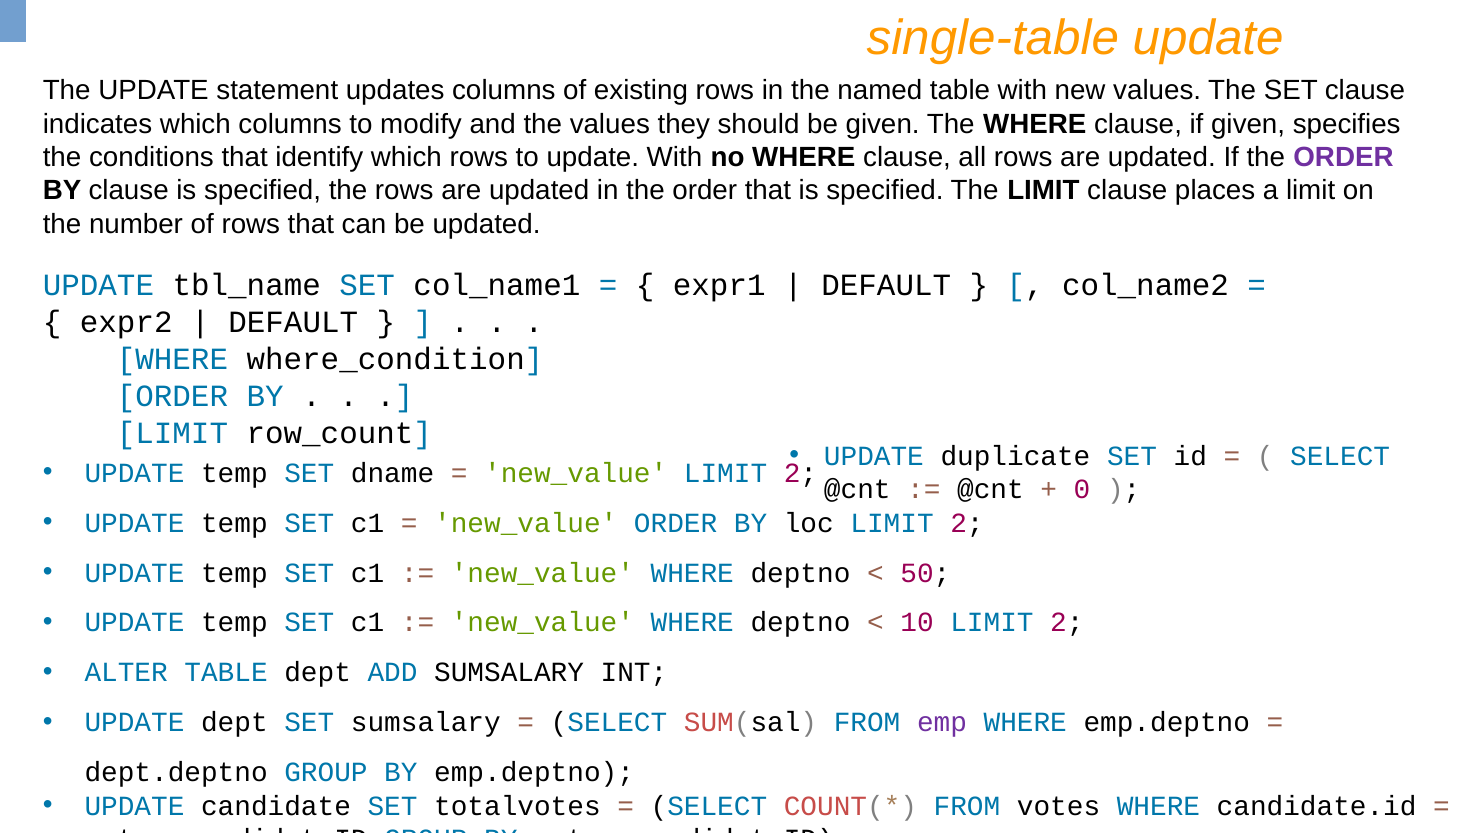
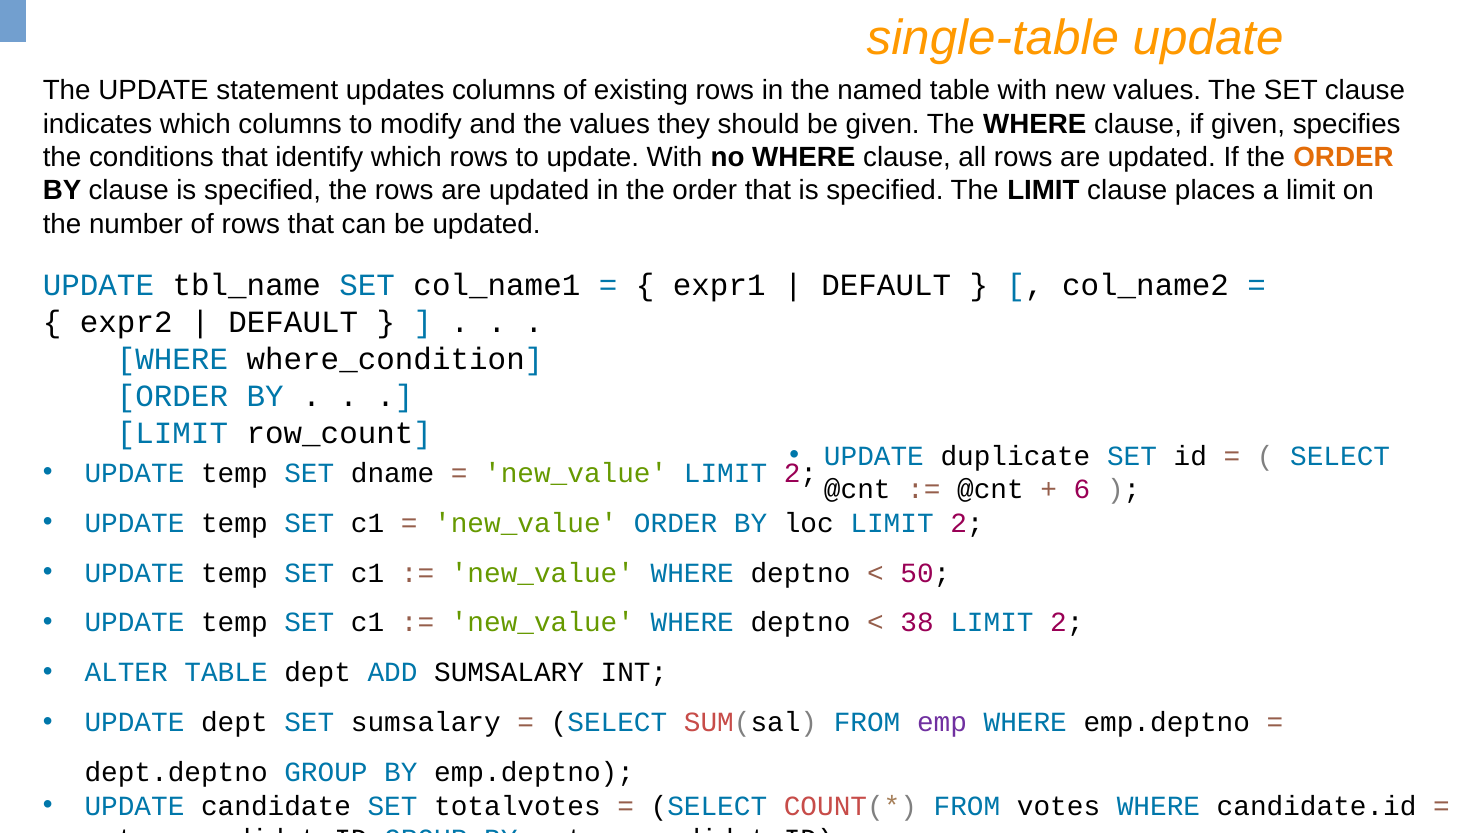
ORDER colour: purple -> orange (1344, 157)
0: 0 -> 6 (1082, 489)
10: 10 -> 38 (917, 622)
